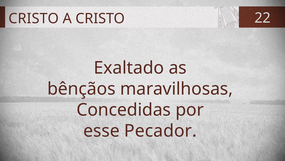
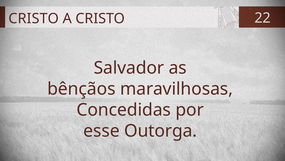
Exaltado: Exaltado -> Salvador (129, 68)
Pecador: Pecador -> Outorga (161, 130)
